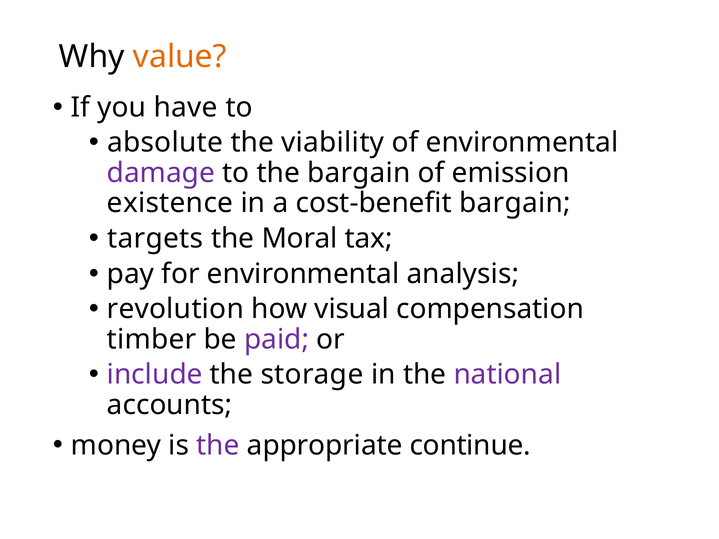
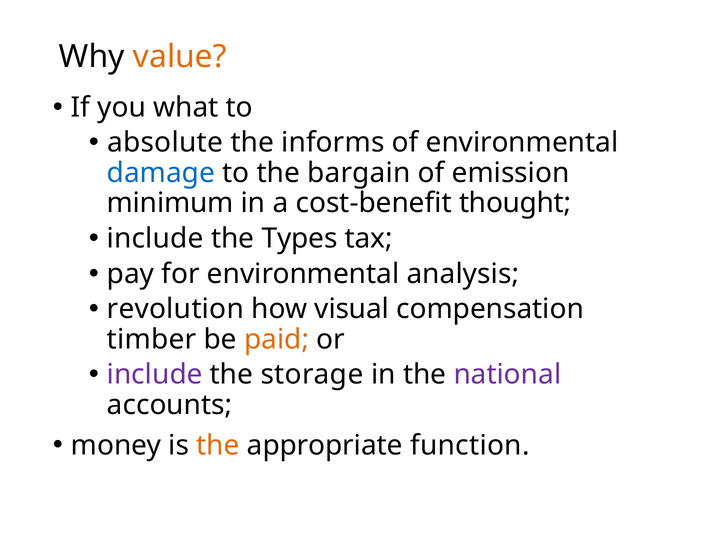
have: have -> what (186, 107)
viability: viability -> informs (333, 143)
damage colour: purple -> blue (161, 173)
existence: existence -> minimum (170, 203)
cost-benefit bargain: bargain -> thought (515, 203)
targets: targets -> include (155, 239)
Moral: Moral -> Types (300, 239)
paid colour: purple -> orange (277, 340)
the colour: purple -> orange (218, 445)
continue: continue -> function (470, 445)
